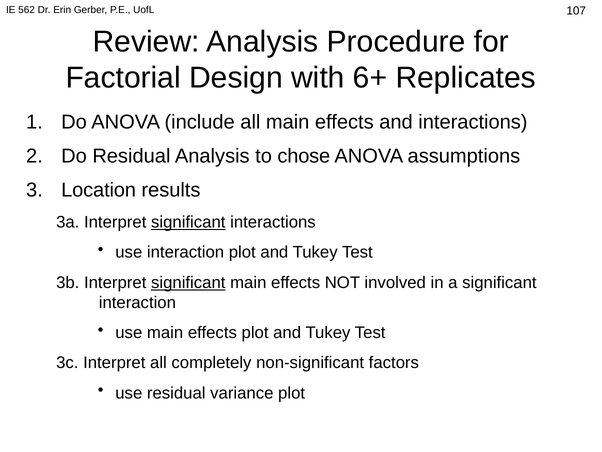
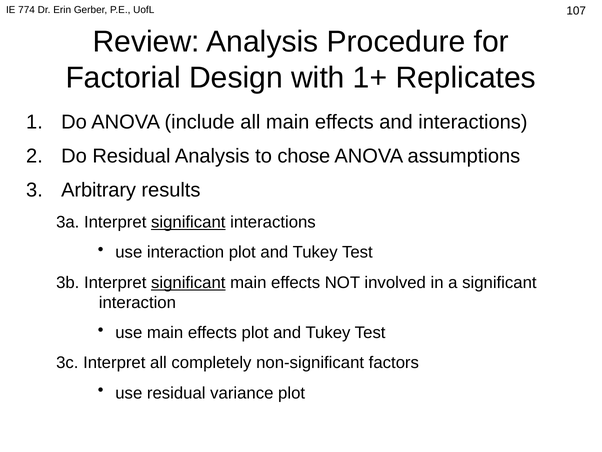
562: 562 -> 774 (27, 10)
6+: 6+ -> 1+ (370, 78)
Location: Location -> Arbitrary (99, 190)
